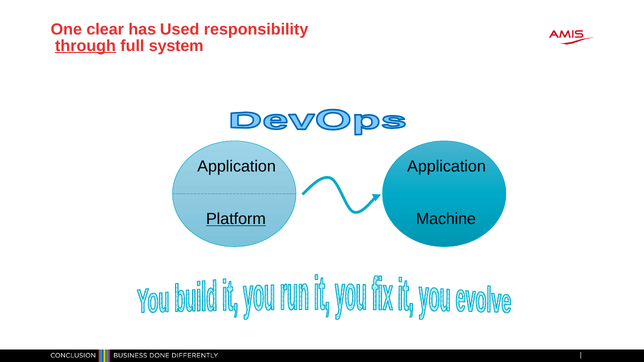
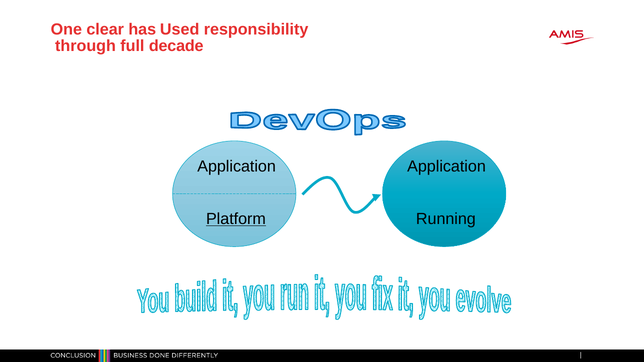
through underline: present -> none (85, 46)
system: system -> decade (176, 46)
Machine: Machine -> Running (446, 219)
